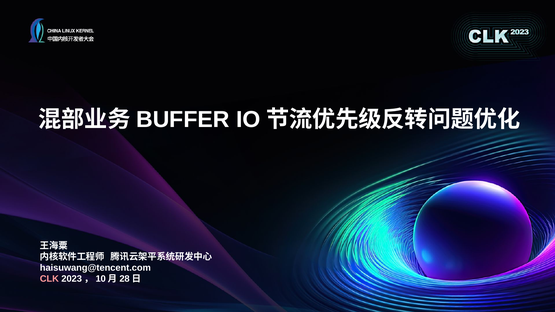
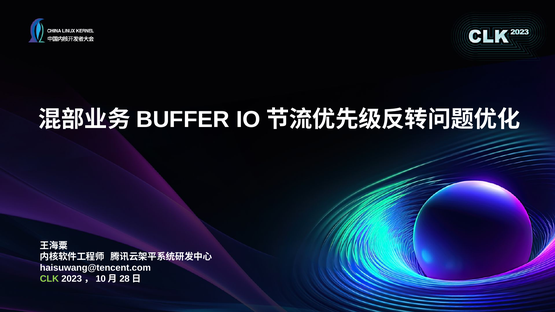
CLK colour: pink -> light green (49, 279)
